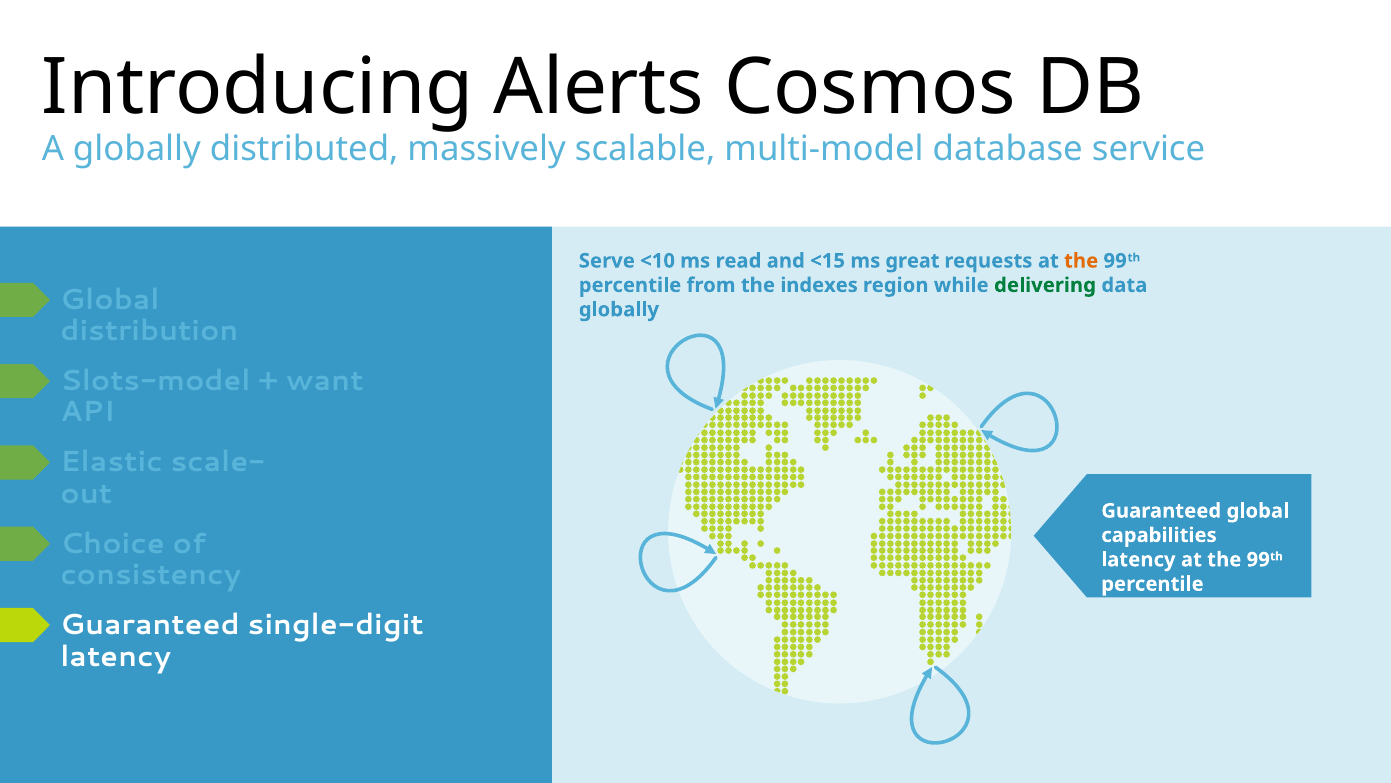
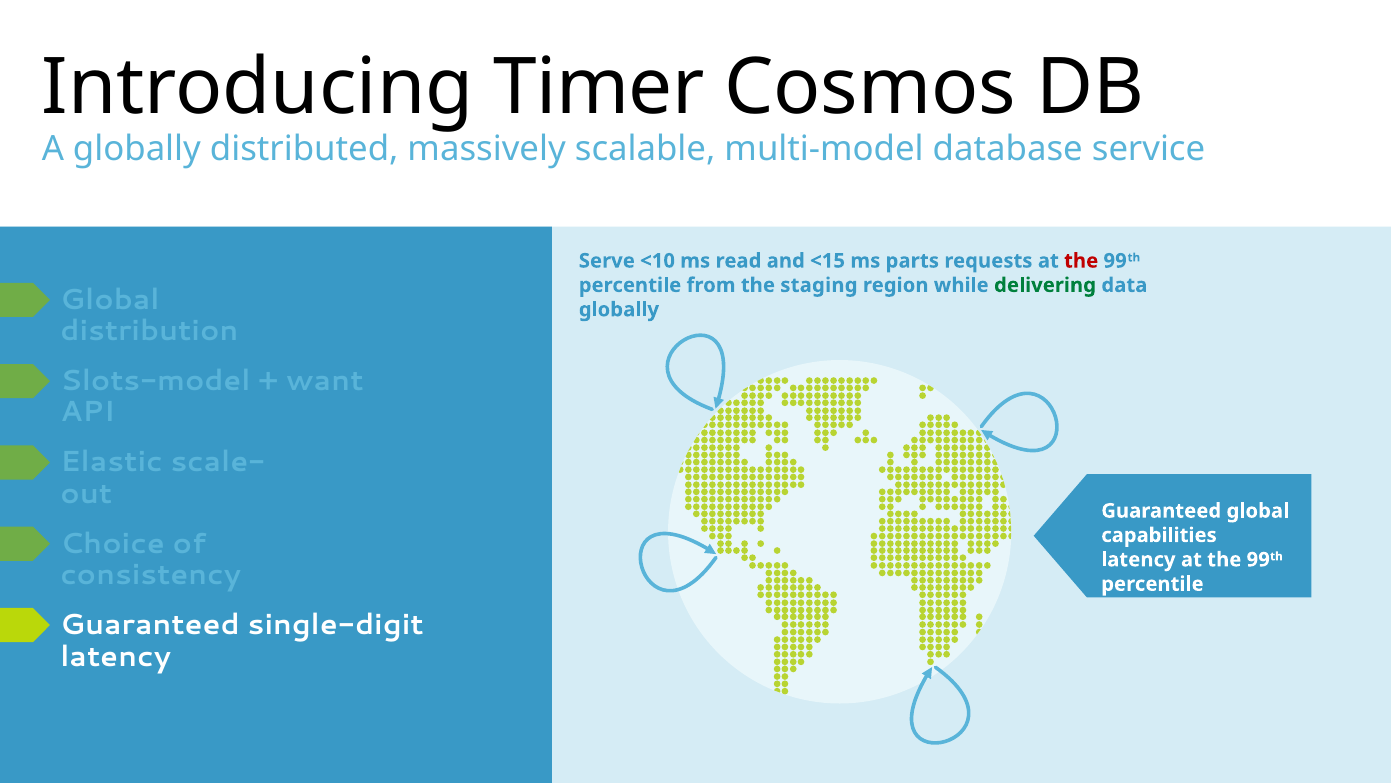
Alerts: Alerts -> Timer (599, 88)
great: great -> parts (912, 261)
the colour: orange -> red (1081, 261)
indexes: indexes -> staging (819, 285)
